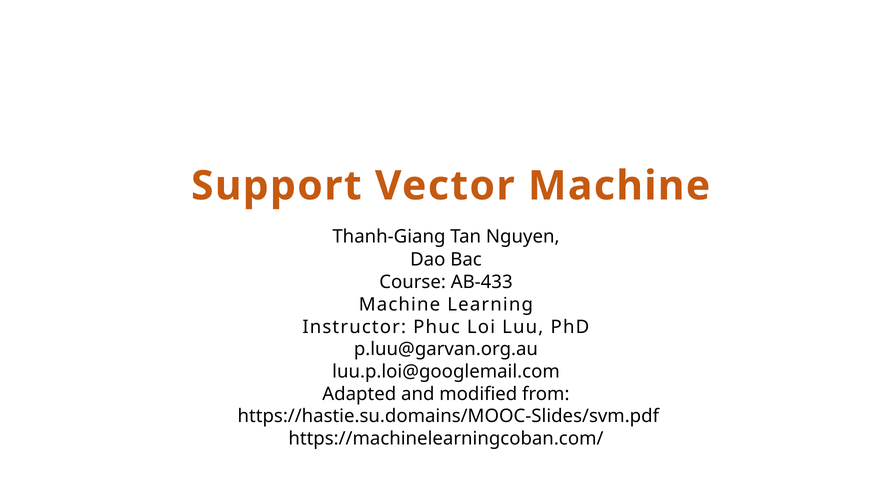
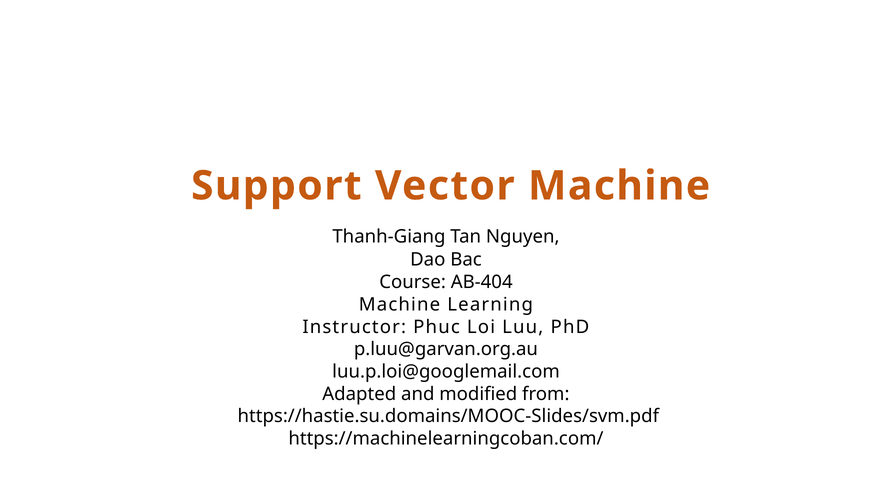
AB-433: AB-433 -> AB-404 (482, 282)
